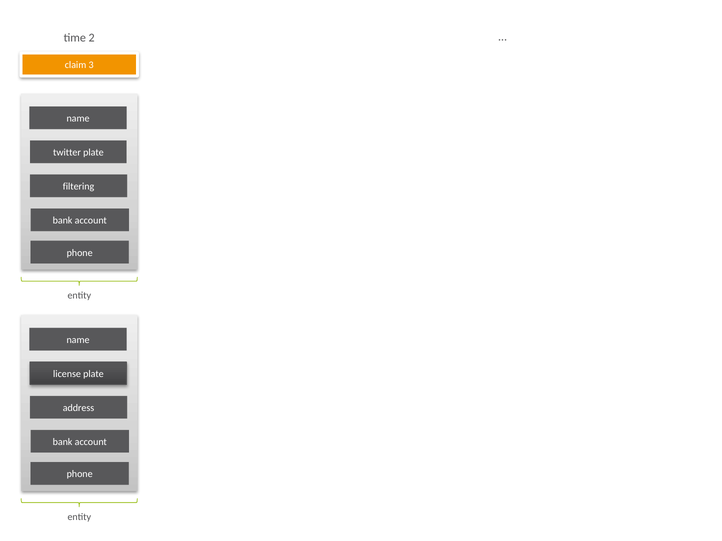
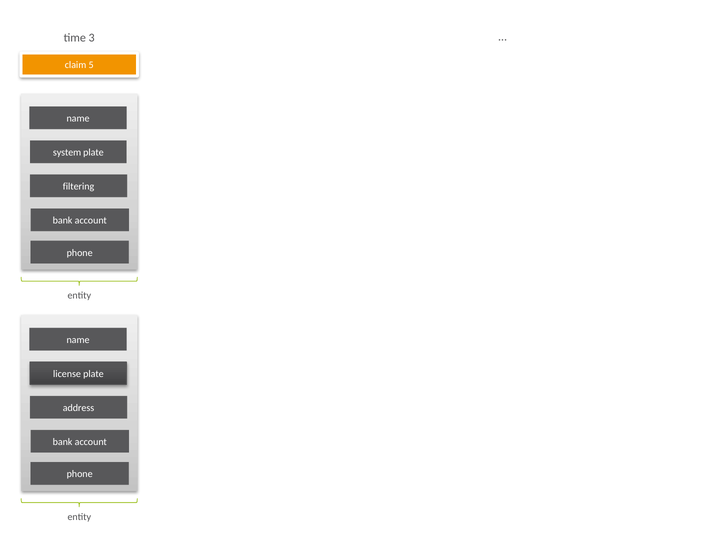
2: 2 -> 3 (92, 38)
3: 3 -> 5 (91, 65)
twitter: twitter -> system (67, 153)
